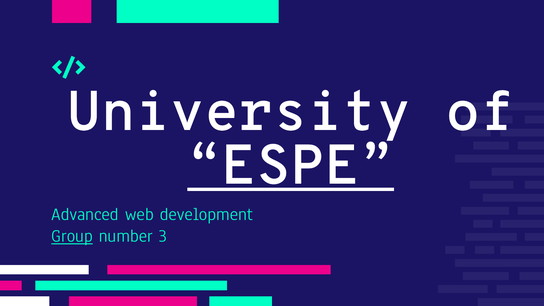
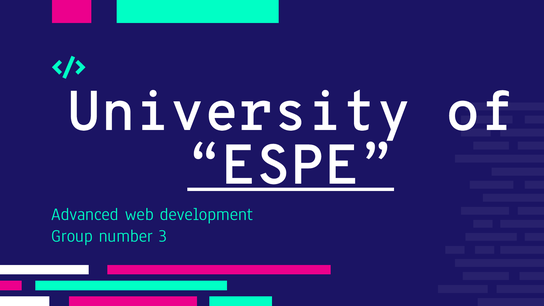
Group underline: present -> none (72, 236)
